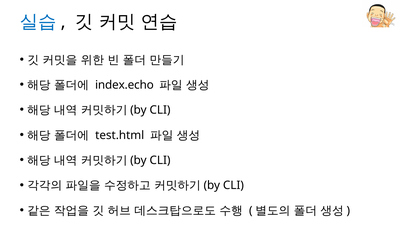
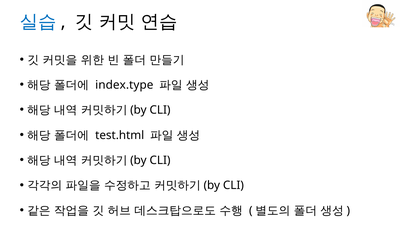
index.echo: index.echo -> index.type (124, 85)
